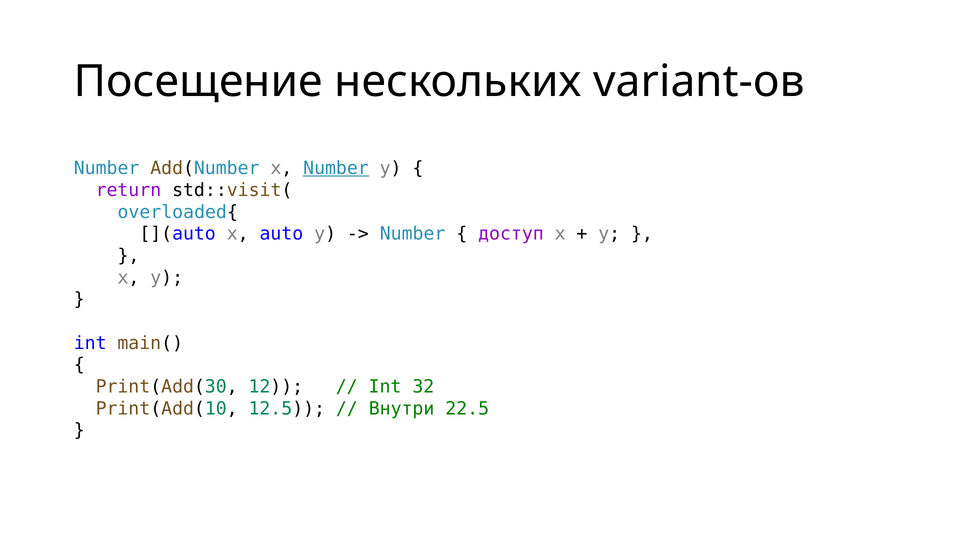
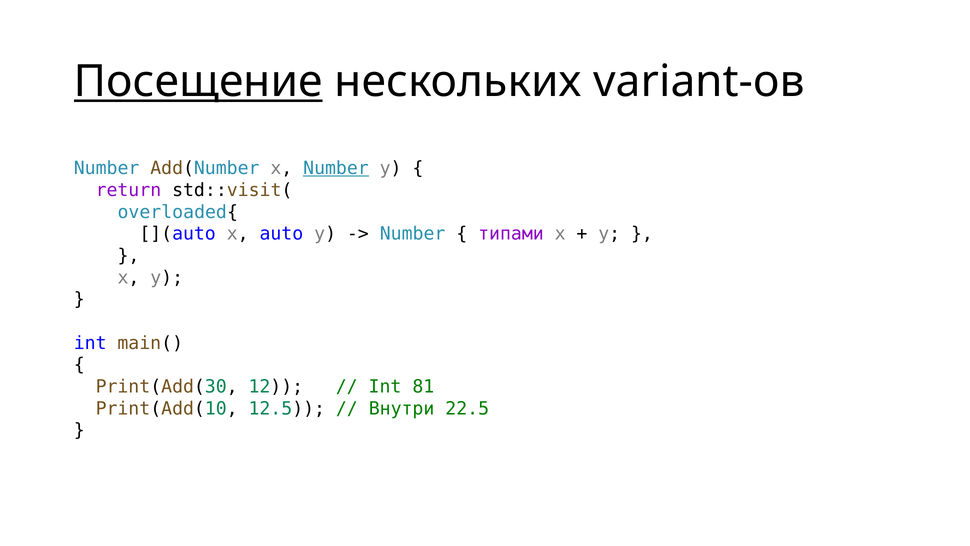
Посещение underline: none -> present (198, 81)
доступ: доступ -> типами (511, 234)
32: 32 -> 81 (423, 387)
